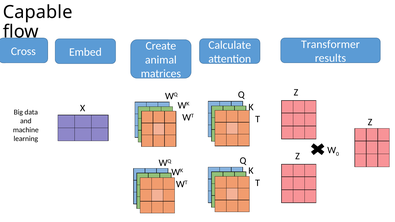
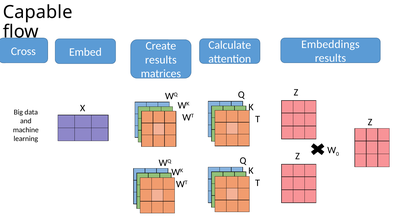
Transformer: Transformer -> Embeddings (330, 44)
animal: animal -> results (161, 60)
